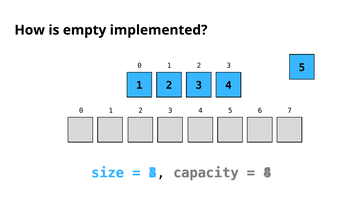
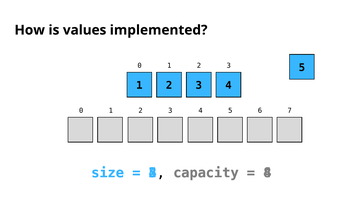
empty: empty -> values (85, 30)
